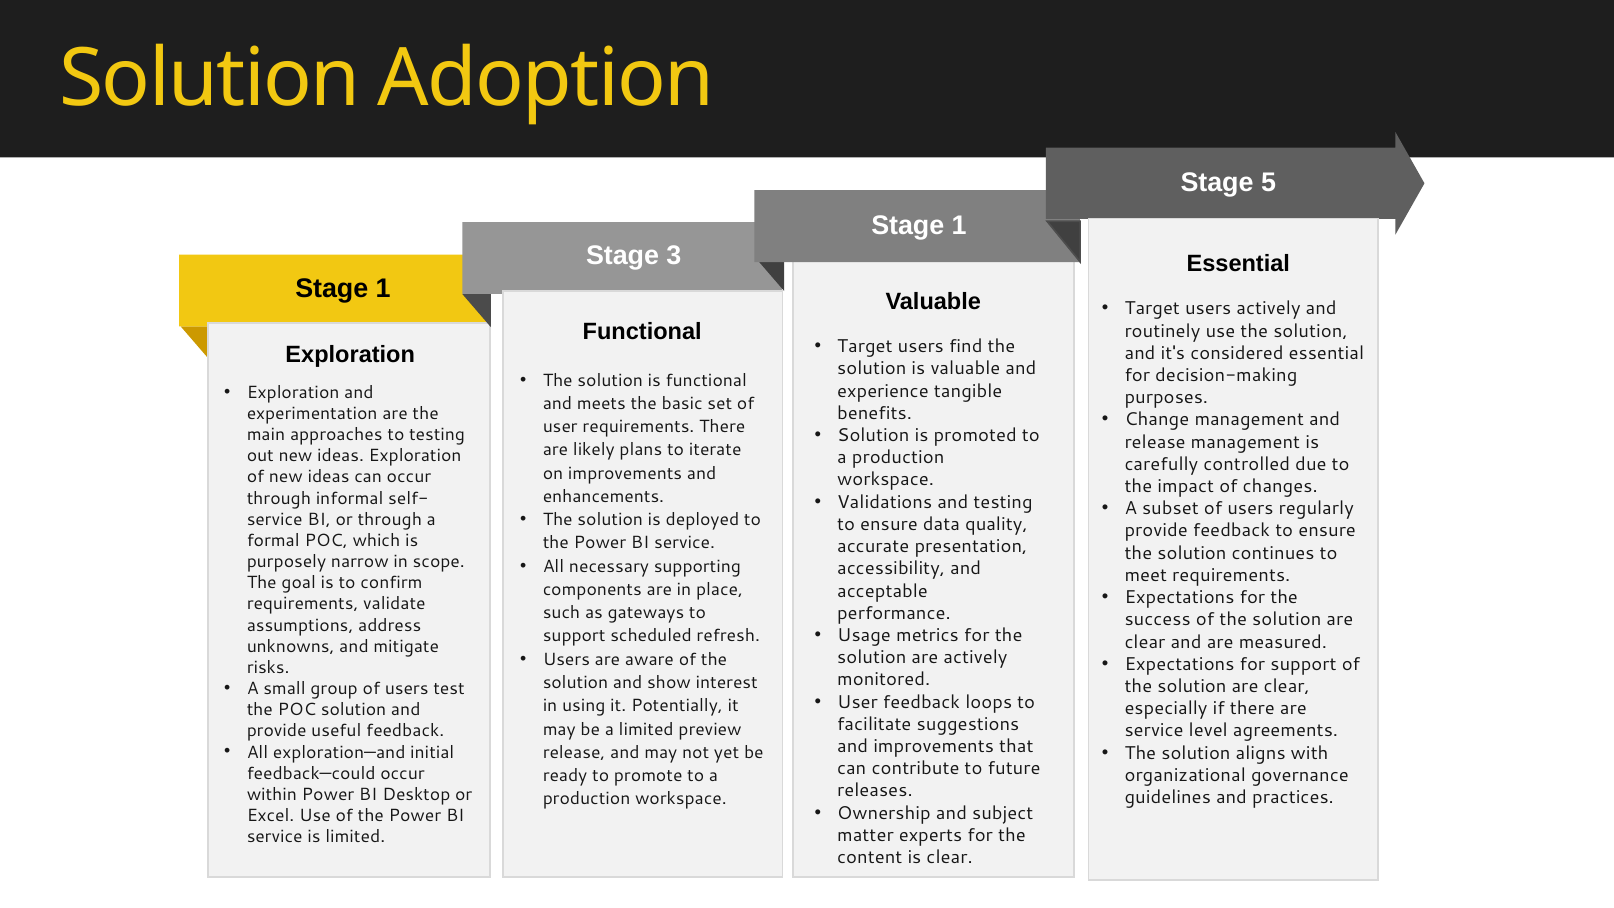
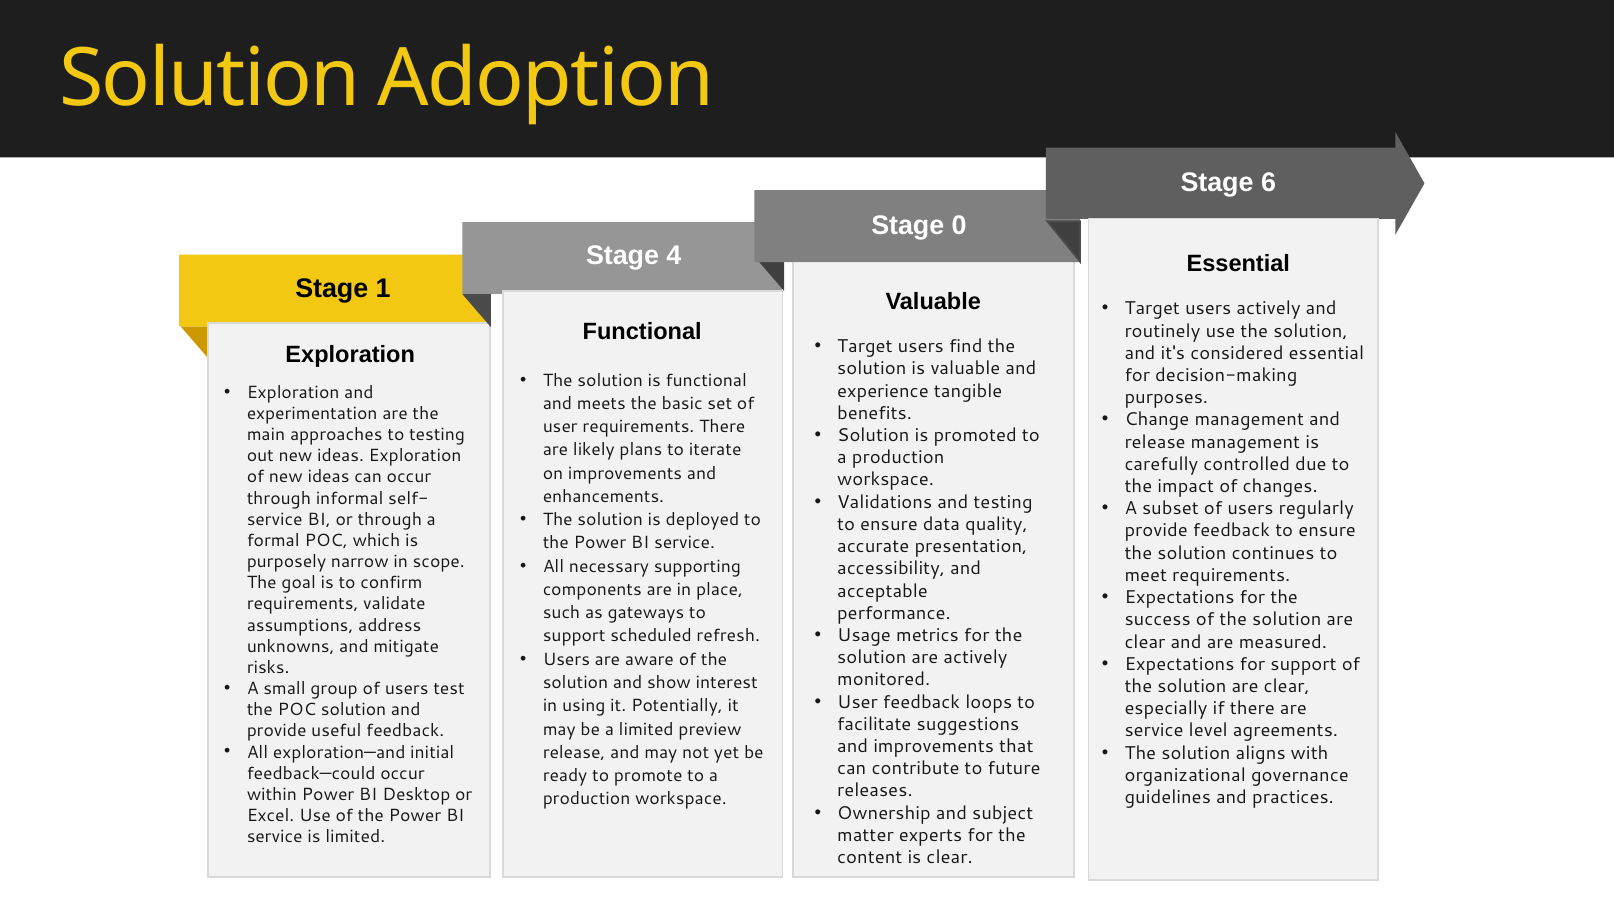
5: 5 -> 6 (1269, 182)
1: 1 -> 0 (959, 226)
3: 3 -> 4 (674, 256)
